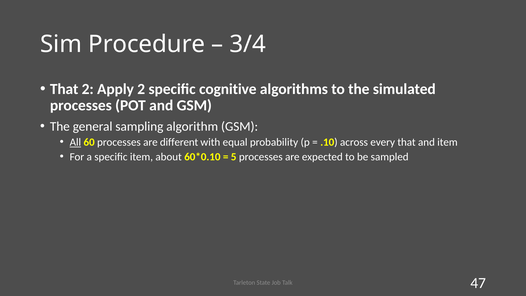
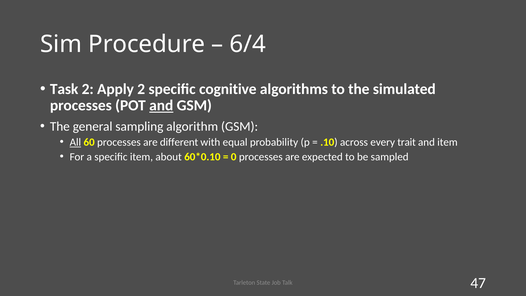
3/4: 3/4 -> 6/4 (248, 44)
That: That -> Task (64, 89)
and underline: none -> present (161, 105)
every that: that -> trait (407, 142)
5: 5 -> 0 (234, 157)
